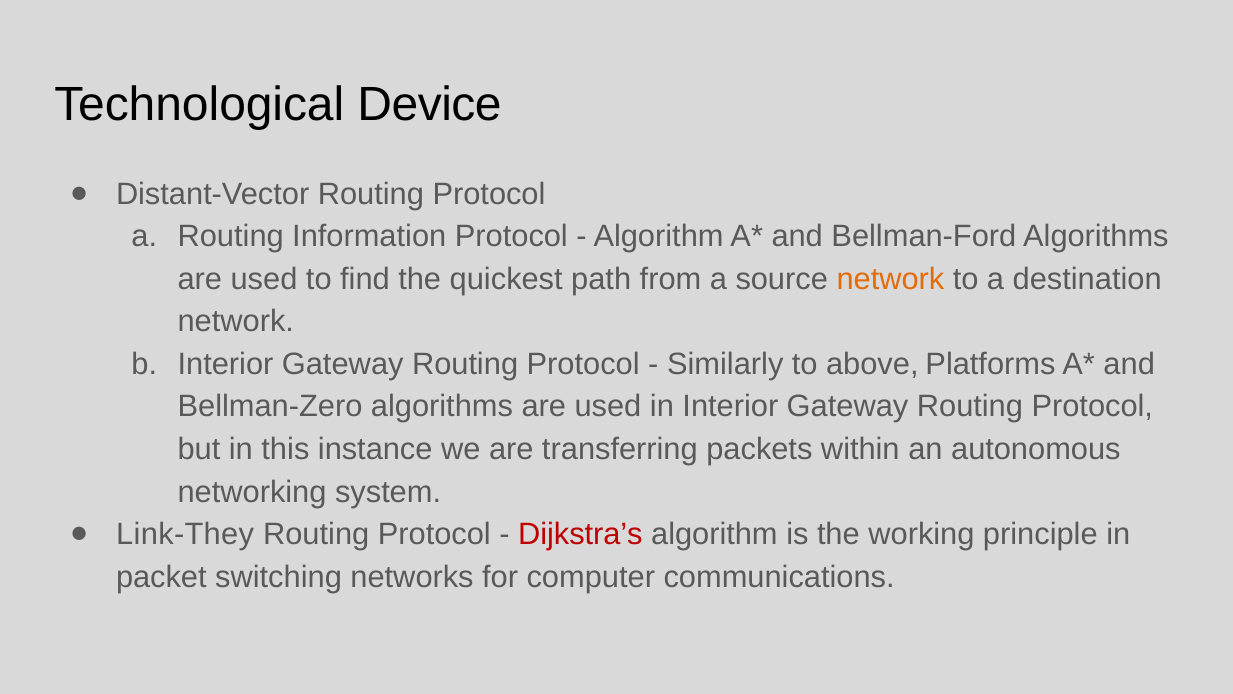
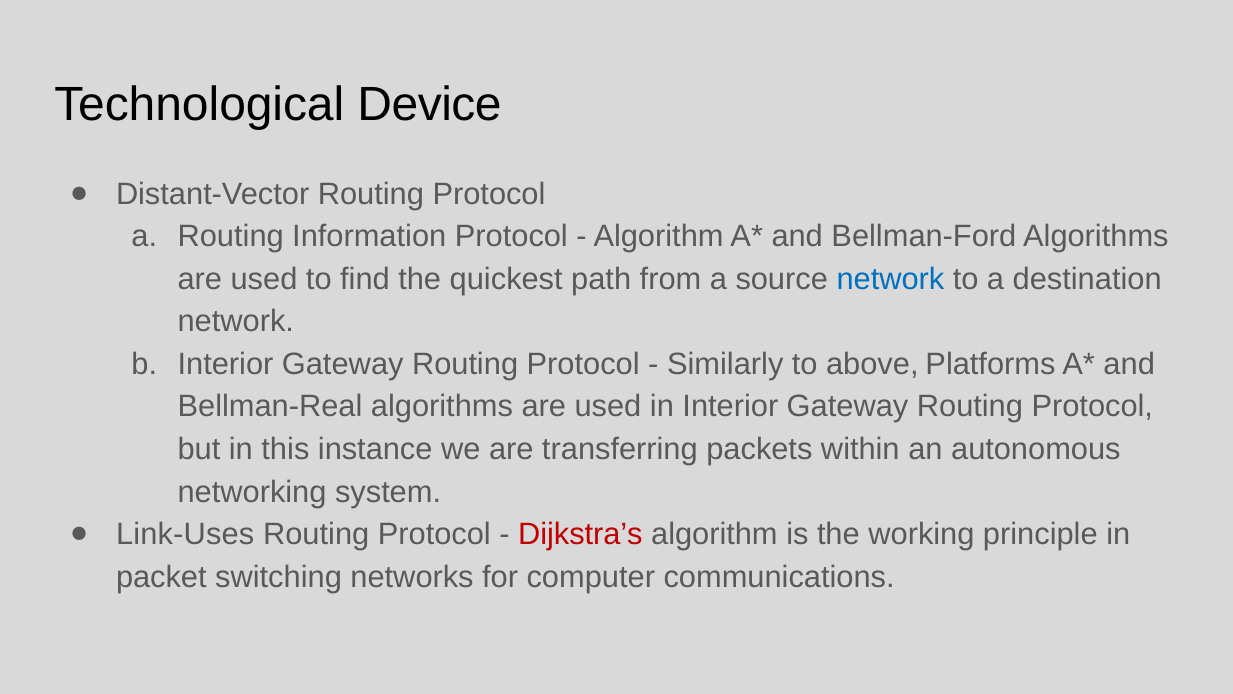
network colour: orange -> blue (890, 279)
Bellman-Zero: Bellman-Zero -> Bellman-Real (270, 407)
Link-They: Link-They -> Link-Uses (185, 534)
